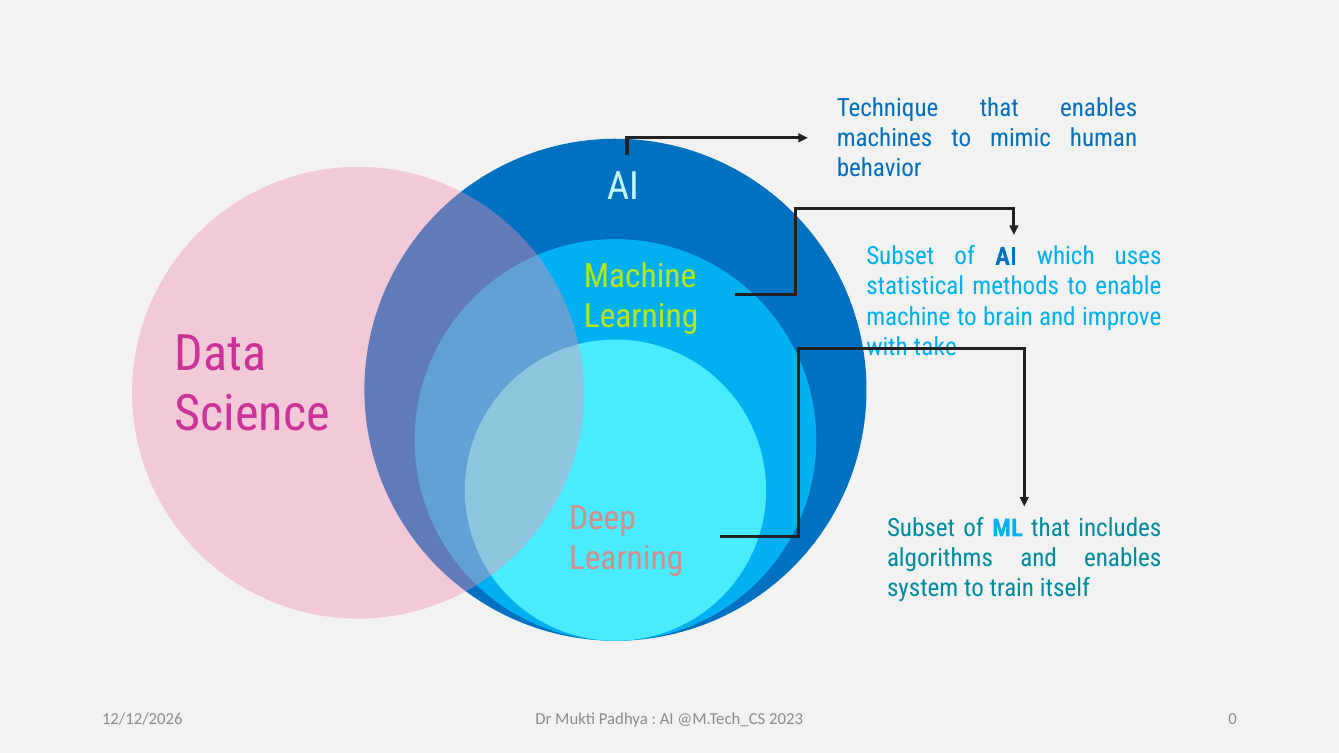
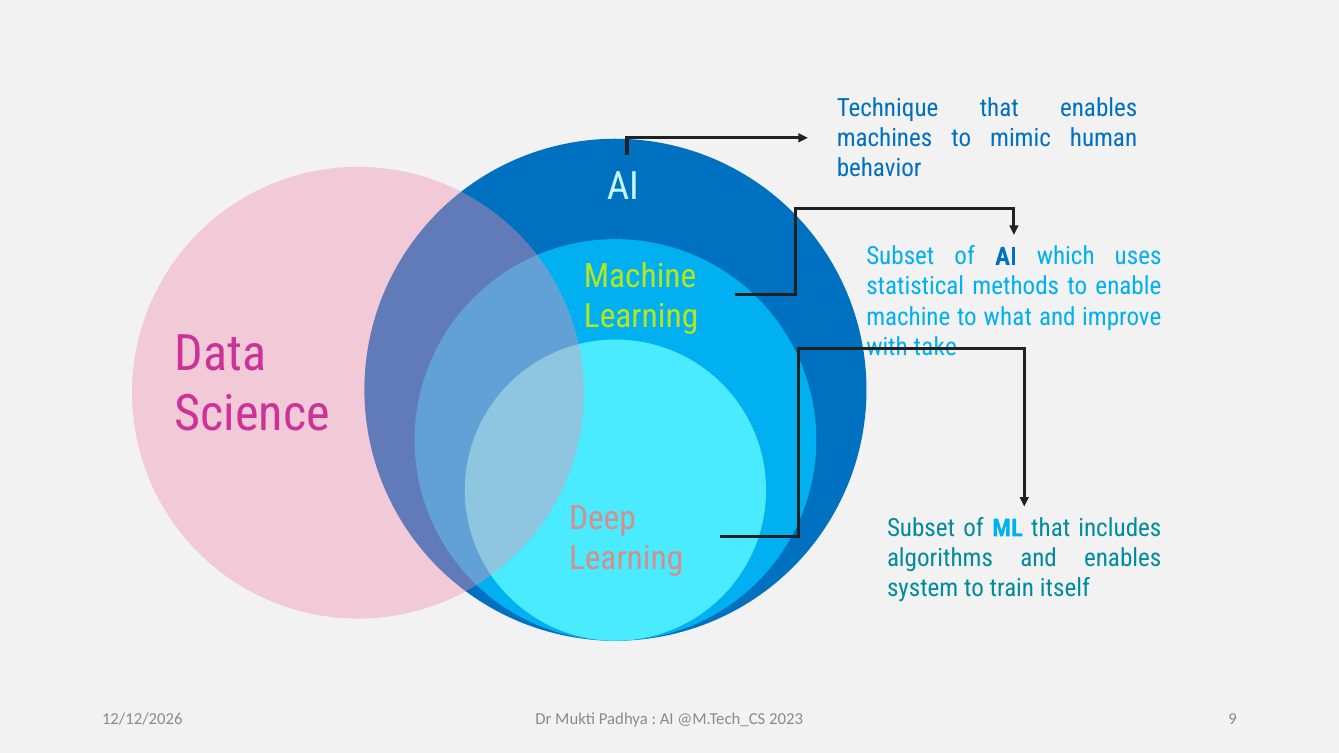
brain: brain -> what (1008, 317)
0: 0 -> 9 (1233, 719)
